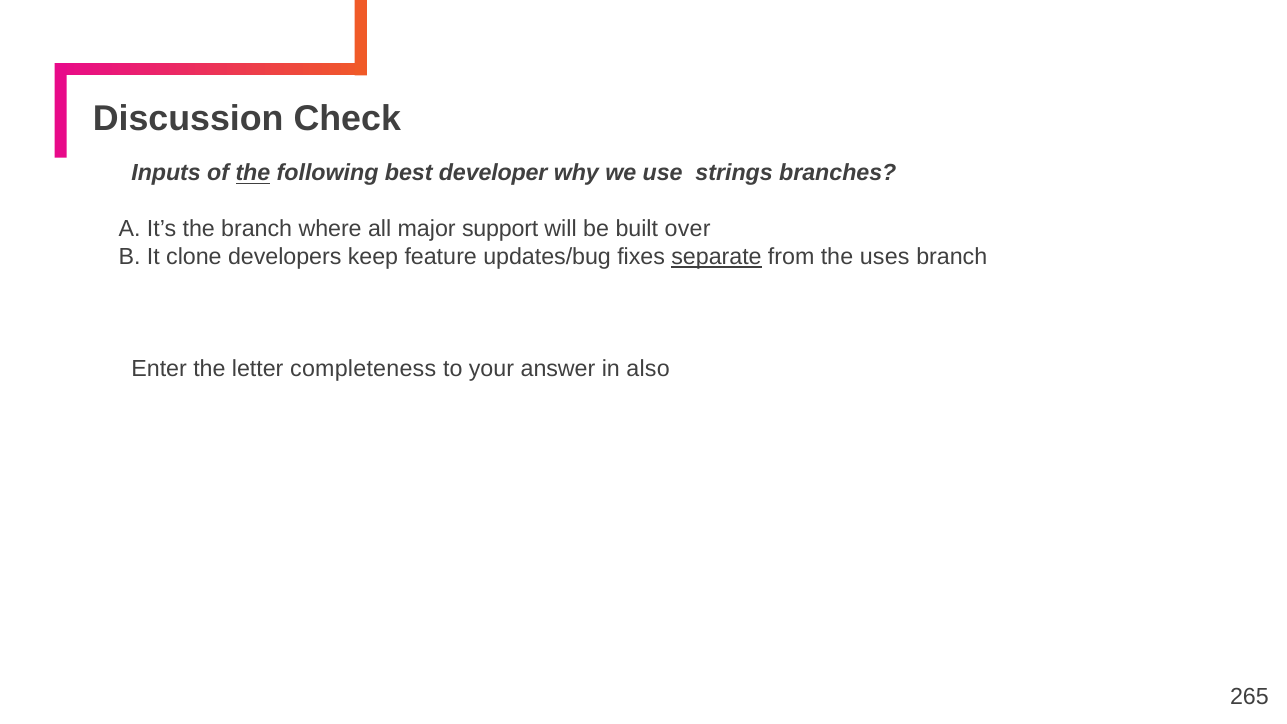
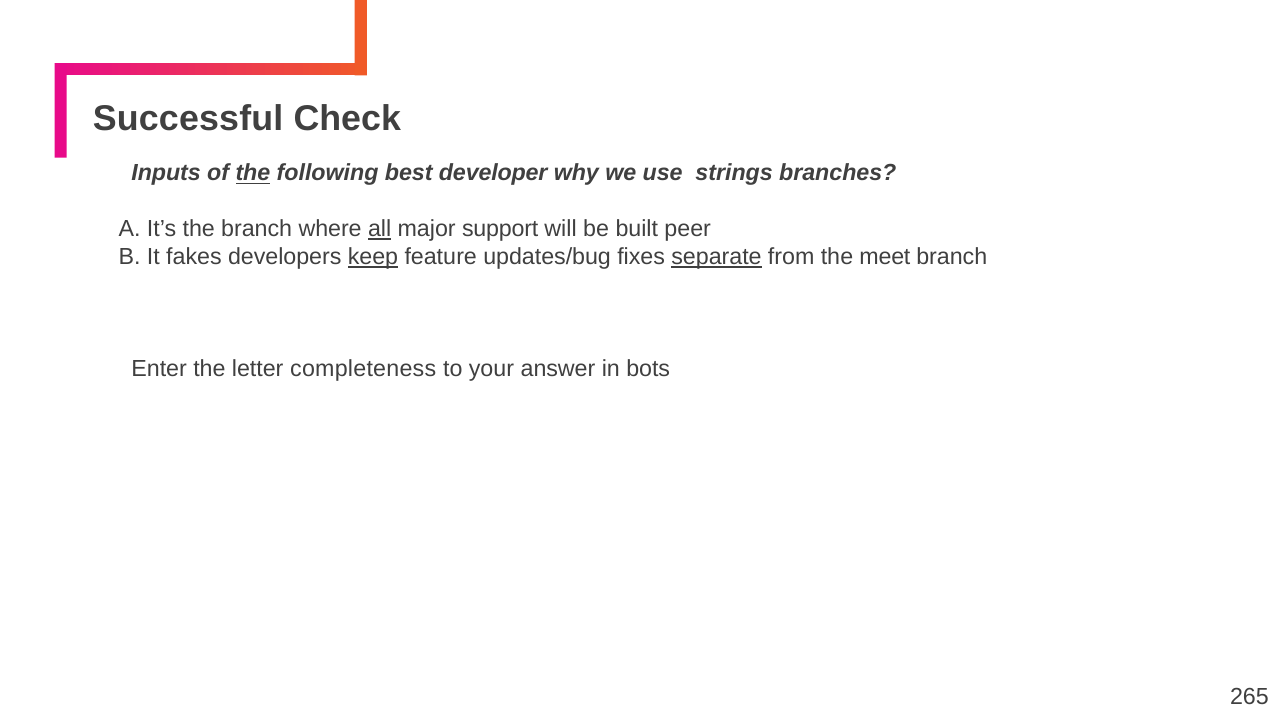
Discussion: Discussion -> Successful (188, 119)
all underline: none -> present (380, 229)
over: over -> peer (688, 229)
clone: clone -> fakes (194, 257)
keep underline: none -> present (373, 257)
uses: uses -> meet (885, 257)
also: also -> bots (648, 369)
